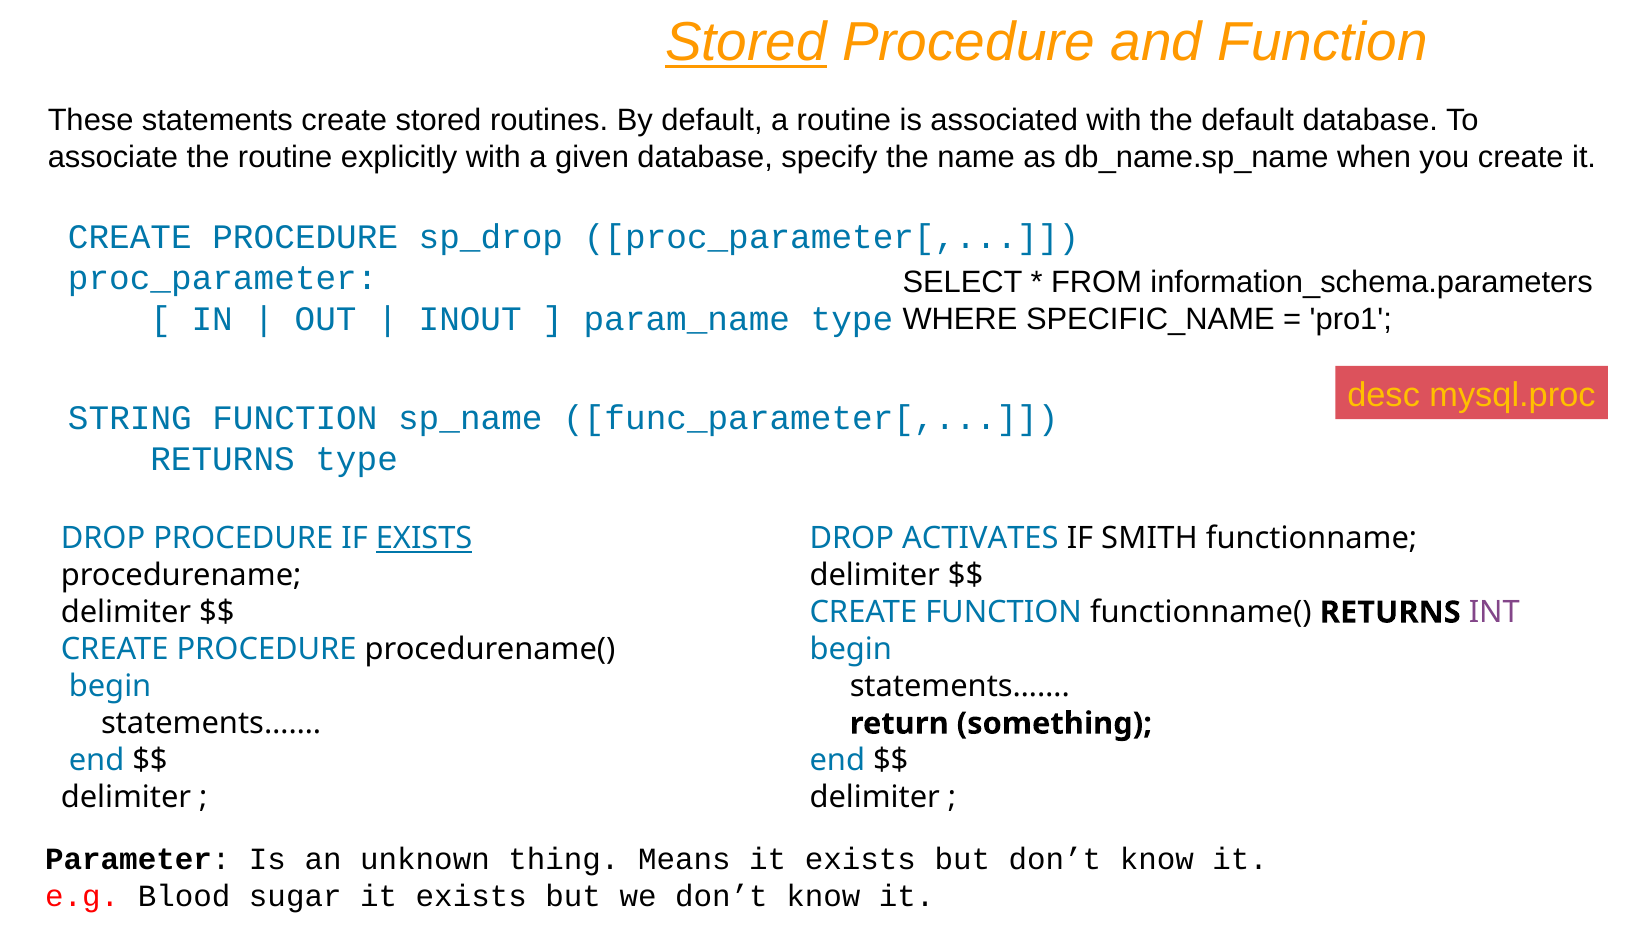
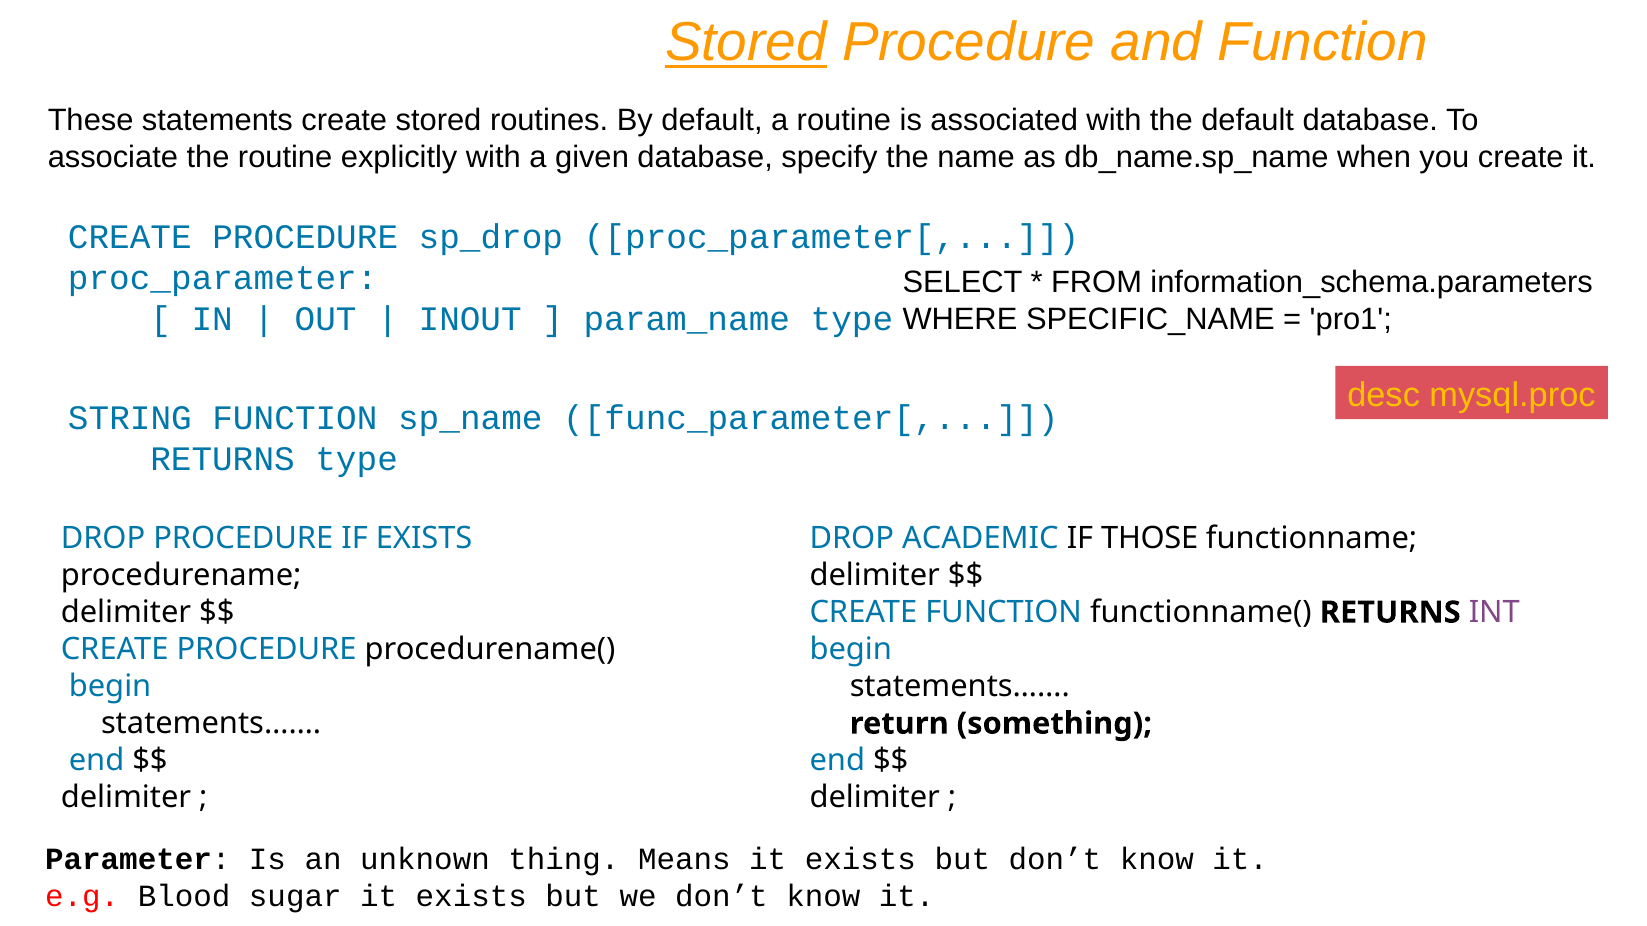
EXISTS underline: present -> none (424, 539)
ACTIVATES: ACTIVATES -> ACADEMIC (980, 539)
SMITH: SMITH -> THOSE (1150, 539)
